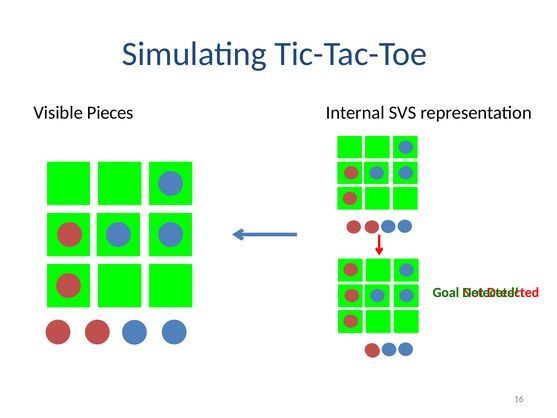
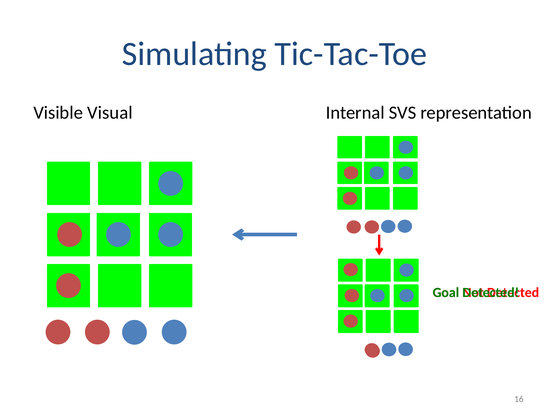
Pieces: Pieces -> Visual (110, 113)
